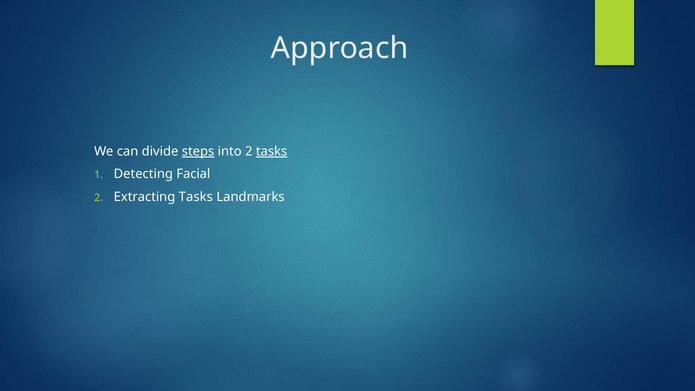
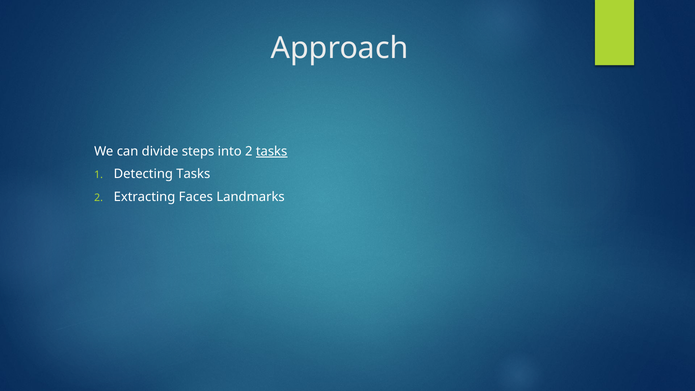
steps underline: present -> none (198, 151)
Detecting Facial: Facial -> Tasks (193, 174)
Extracting Tasks: Tasks -> Faces (196, 197)
